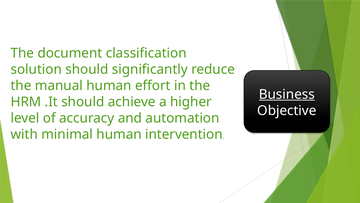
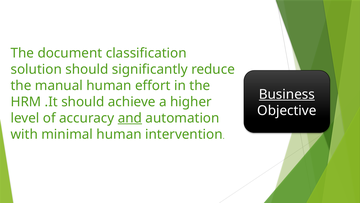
and underline: none -> present (130, 118)
